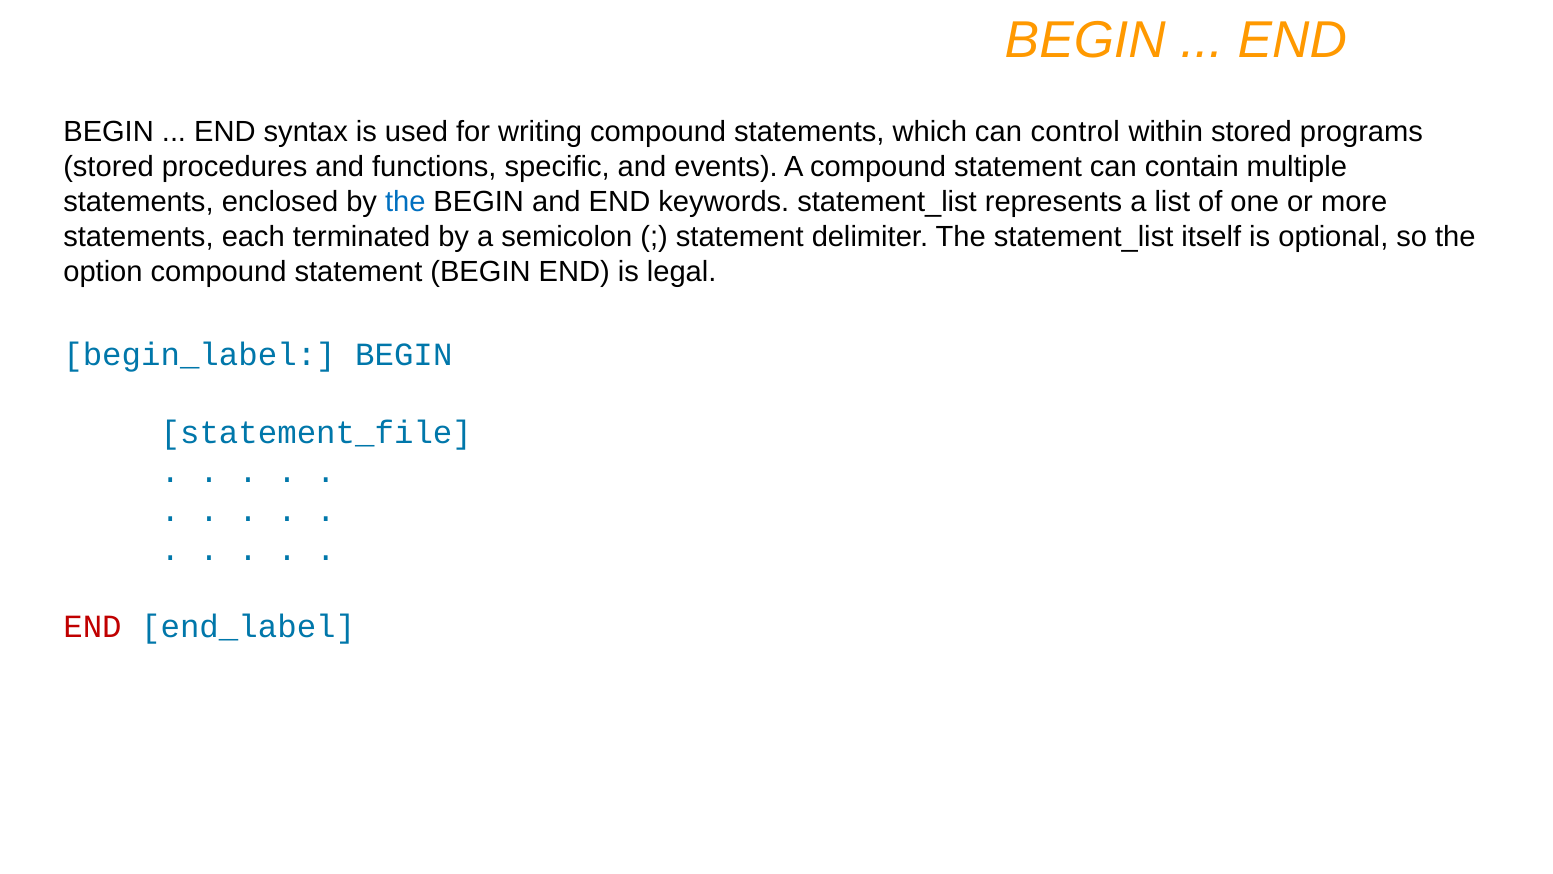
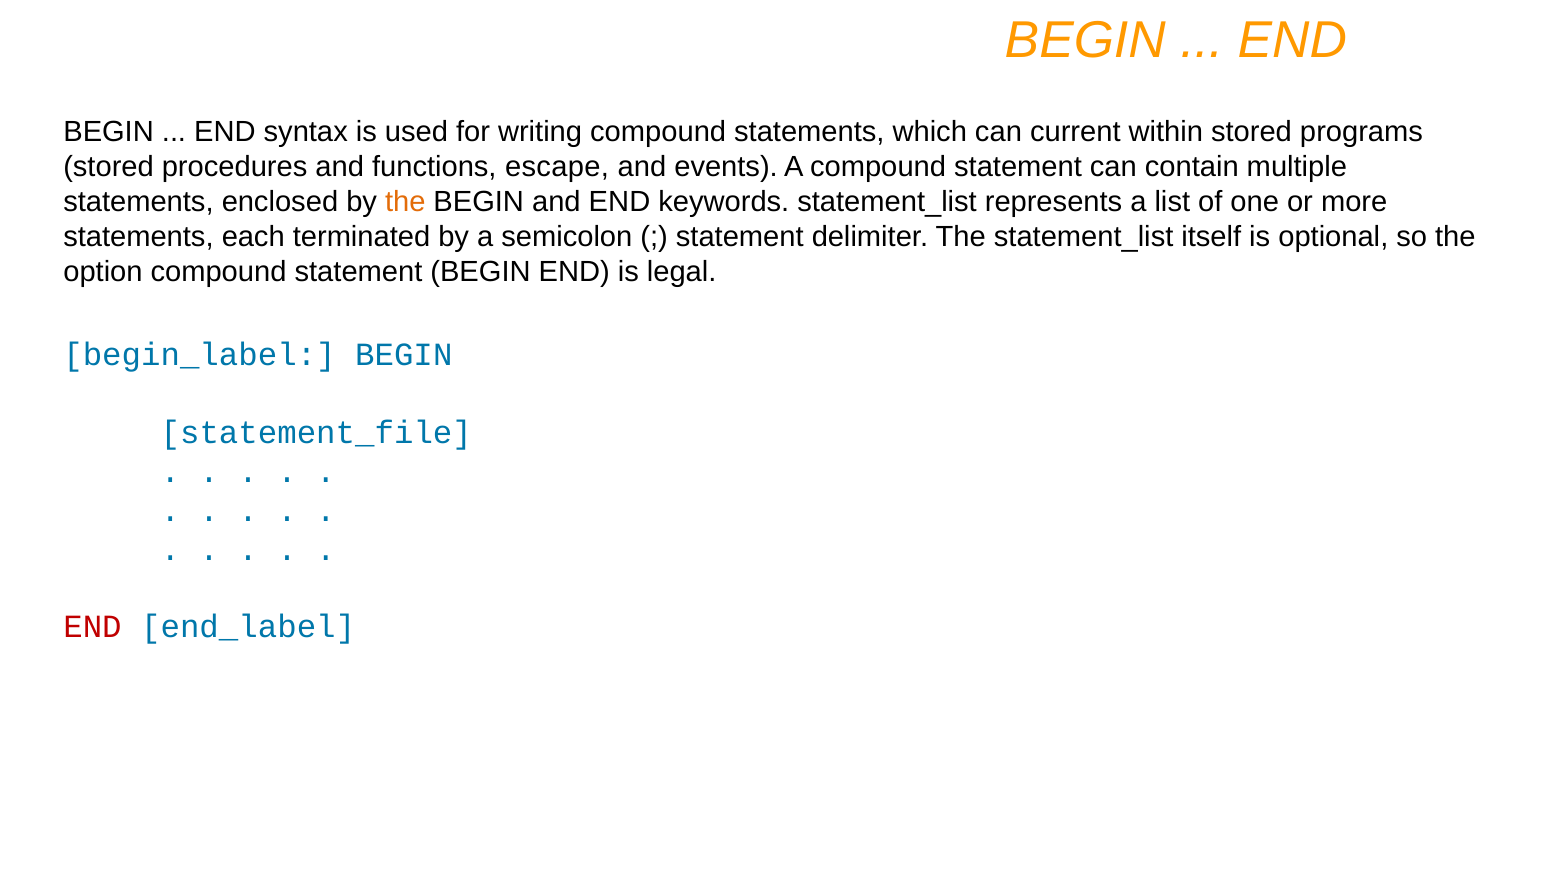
control: control -> current (1075, 132)
specific: specific -> escape (557, 167)
the colour: blue -> orange (405, 202)
